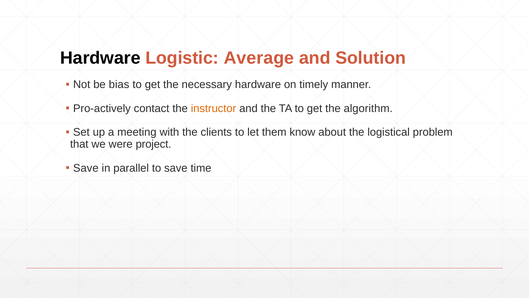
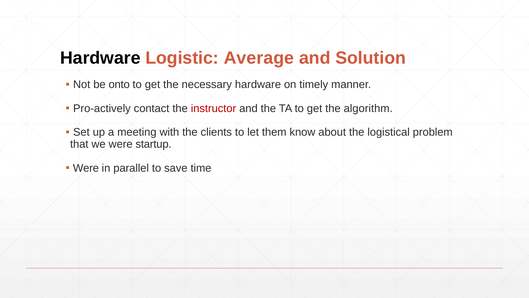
bias: bias -> onto (119, 85)
instructor colour: orange -> red (214, 108)
project: project -> startup (154, 144)
Save: Save -> Were (86, 168)
